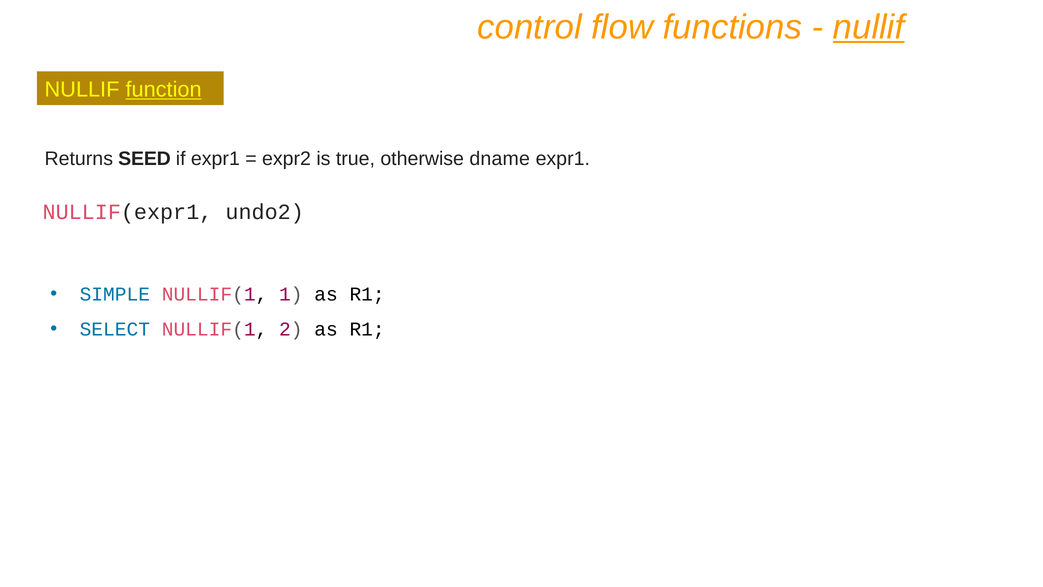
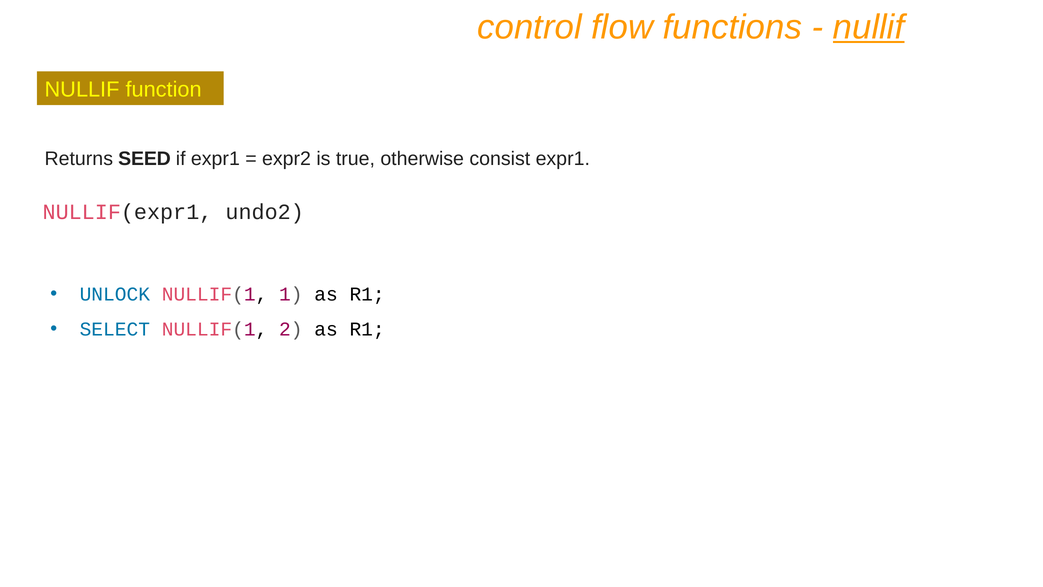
function underline: present -> none (164, 90)
dname: dname -> consist (500, 159)
SIMPLE: SIMPLE -> UNLOCK (115, 294)
